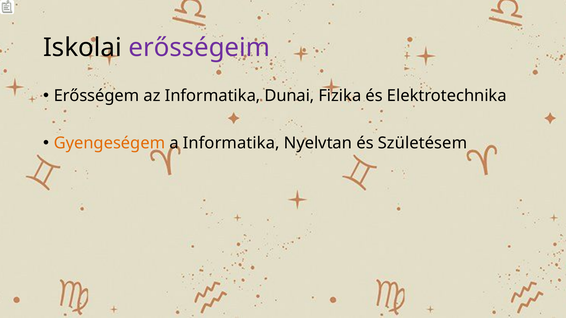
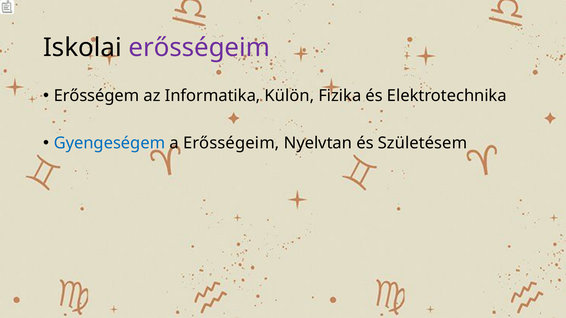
Dunai: Dunai -> Külön (289, 96)
Gyengeségem colour: orange -> blue (109, 143)
a Informatika: Informatika -> Erősségeim (231, 143)
